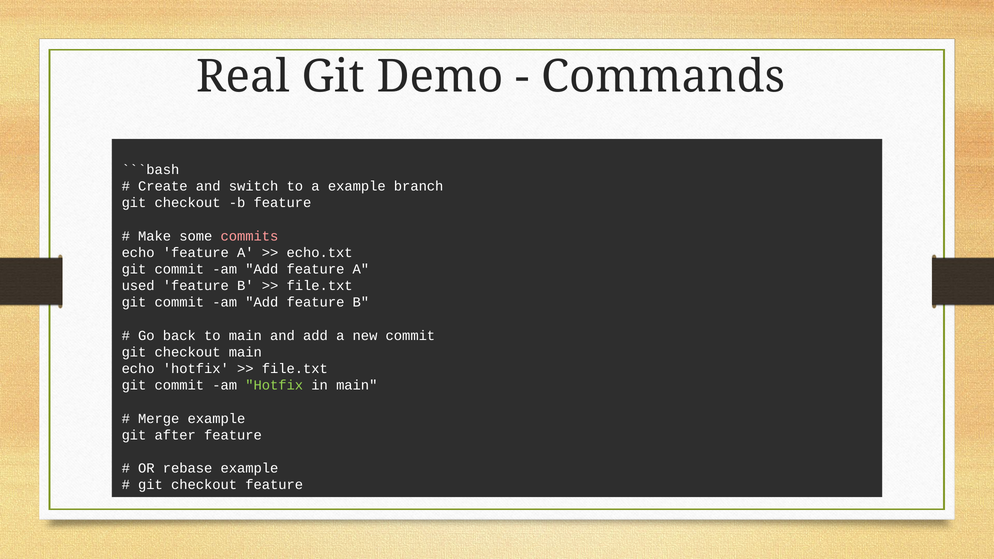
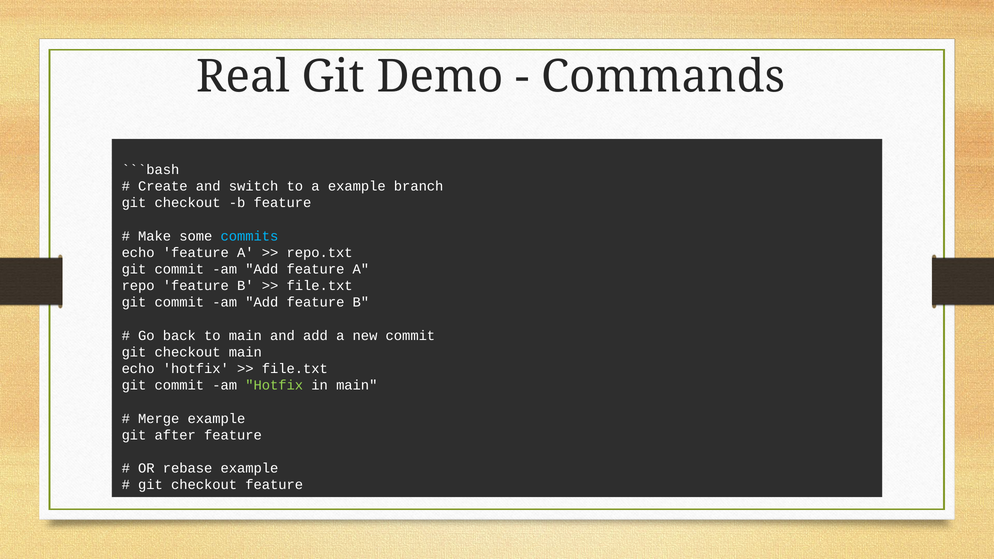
commits colour: pink -> light blue (249, 236)
echo.txt: echo.txt -> repo.txt (320, 253)
used: used -> repo (138, 286)
